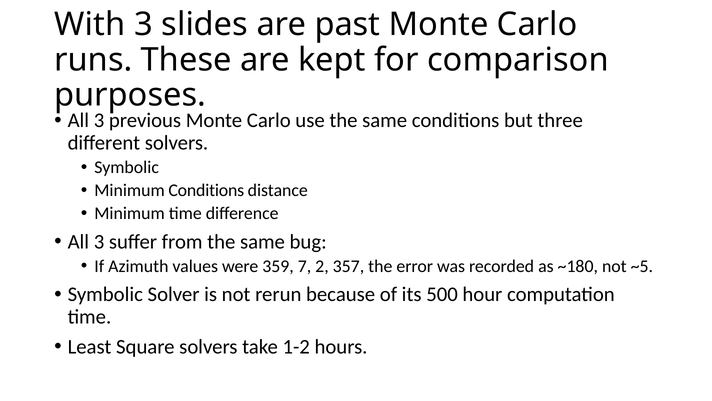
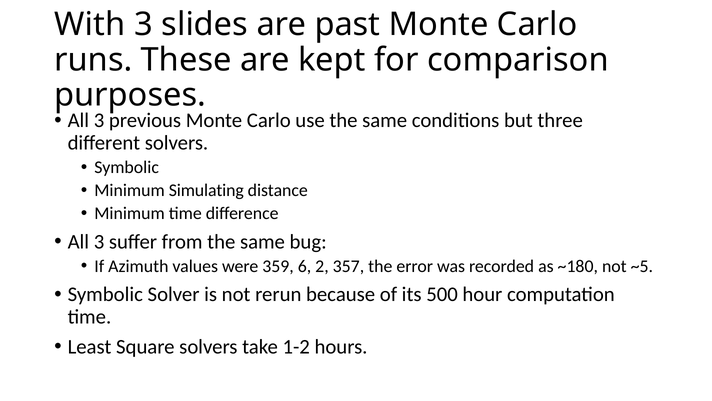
Minimum Conditions: Conditions -> Simulating (206, 190)
7: 7 -> 6 (305, 266)
